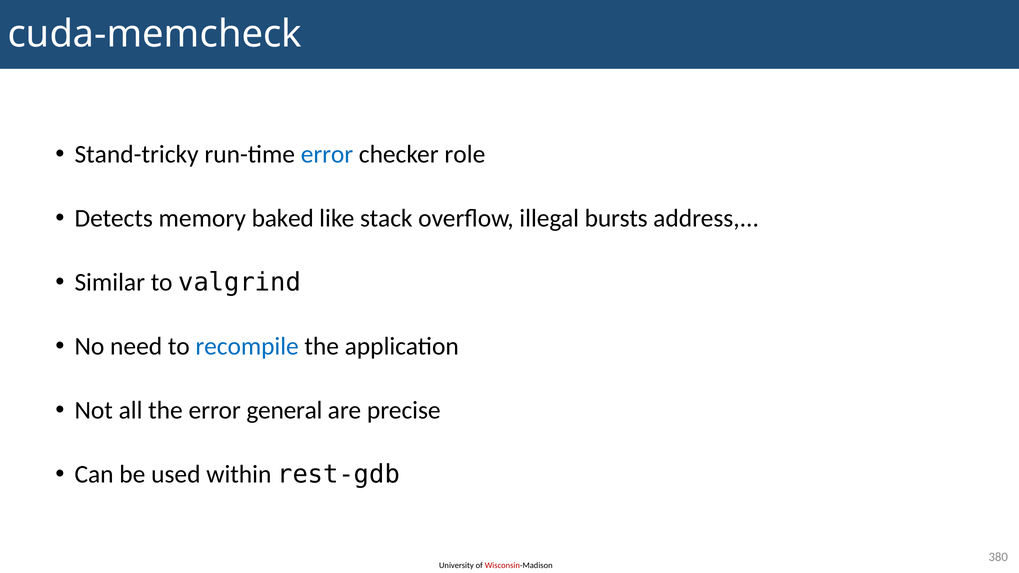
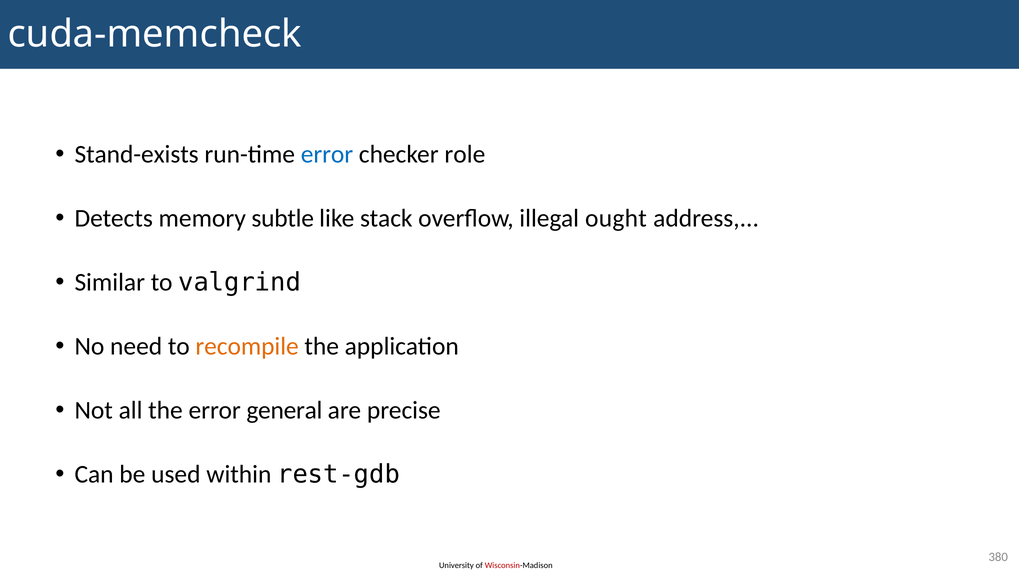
Stand-tricky: Stand-tricky -> Stand-exists (137, 154)
baked: baked -> subtle (283, 218)
bursts: bursts -> ought (616, 218)
recompile colour: blue -> orange (247, 346)
